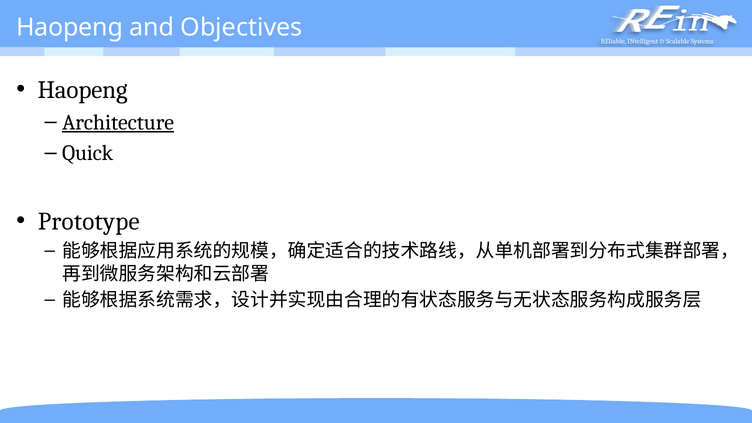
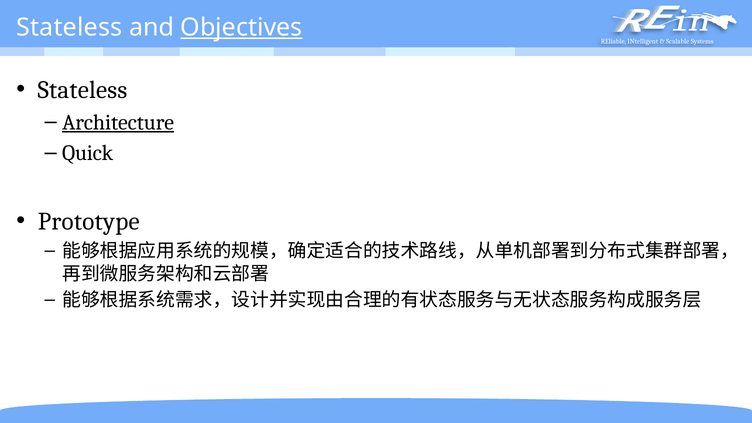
Haopeng: Haopeng -> Stateless (69, 27)
Objectives underline: none -> present (241, 27)
Haopeng: Haopeng -> Stateless (82, 90)
